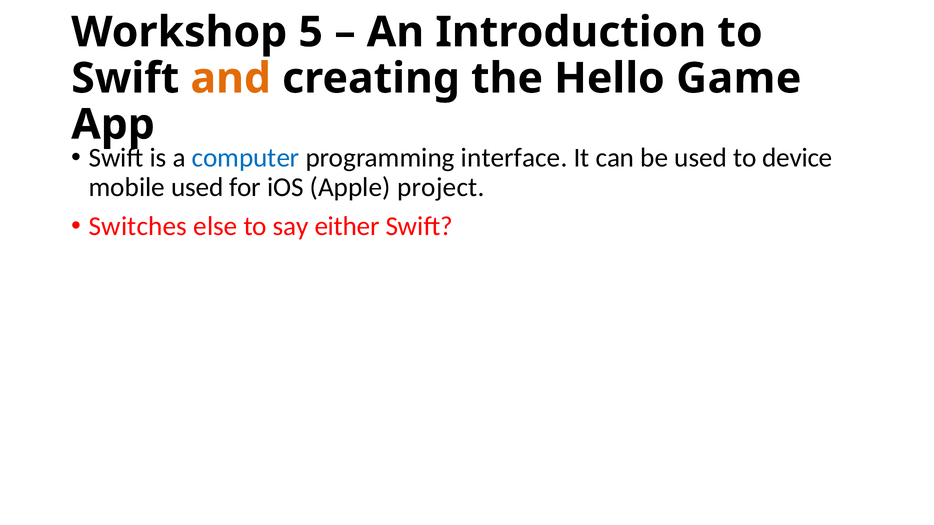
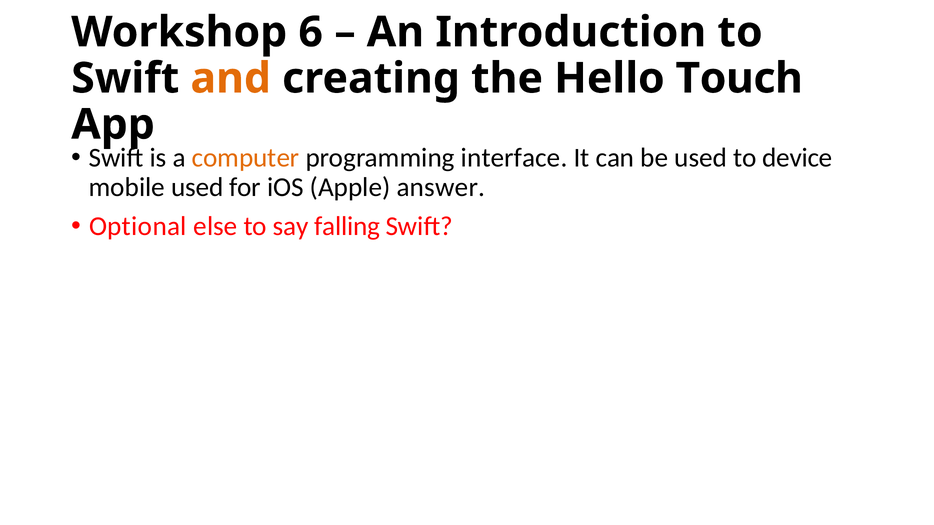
5: 5 -> 6 (311, 32)
Game: Game -> Touch (739, 78)
computer colour: blue -> orange (246, 158)
project: project -> answer (441, 187)
Switches: Switches -> Optional (138, 227)
either: either -> falling (347, 227)
